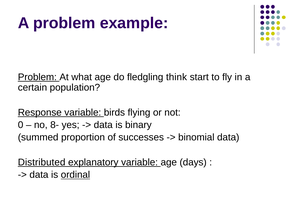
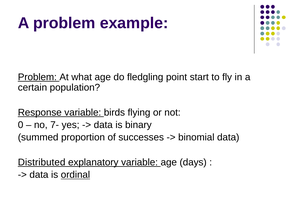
think: think -> point (177, 77)
8-: 8- -> 7- (55, 125)
